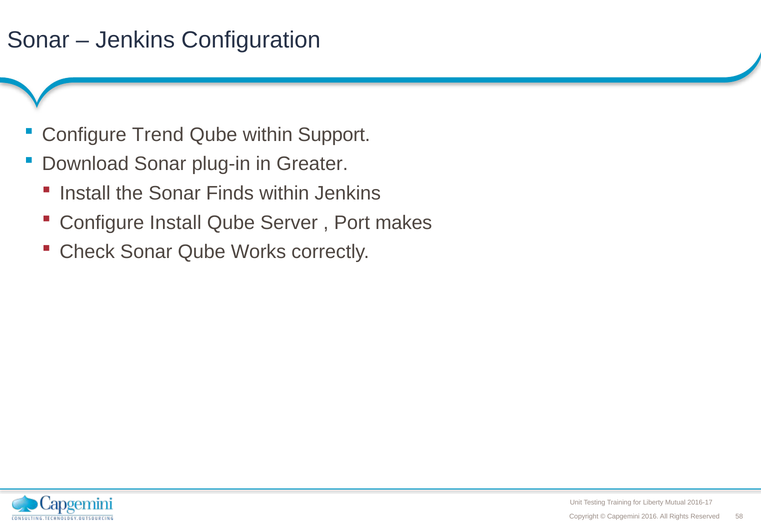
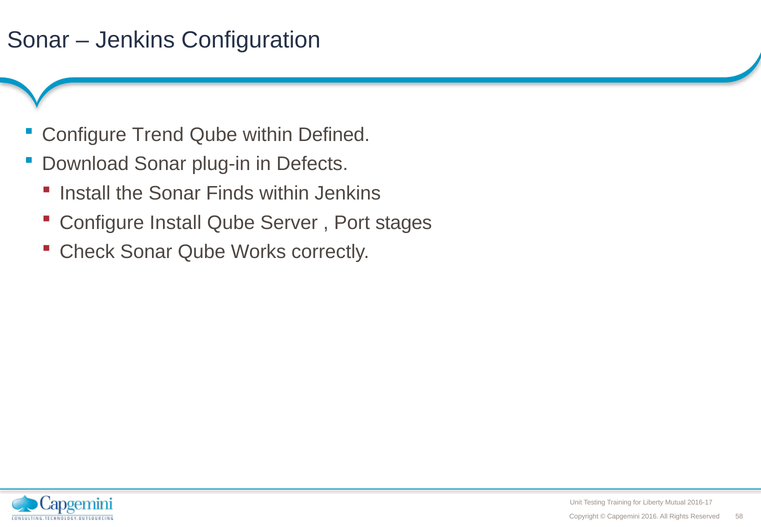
Support: Support -> Defined (334, 135)
Greater: Greater -> Defects (312, 164)
makes: makes -> stages (404, 223)
